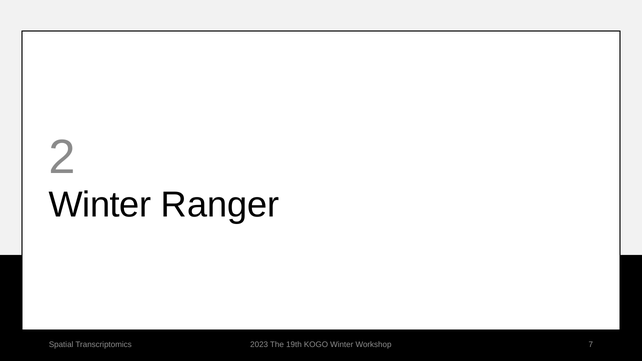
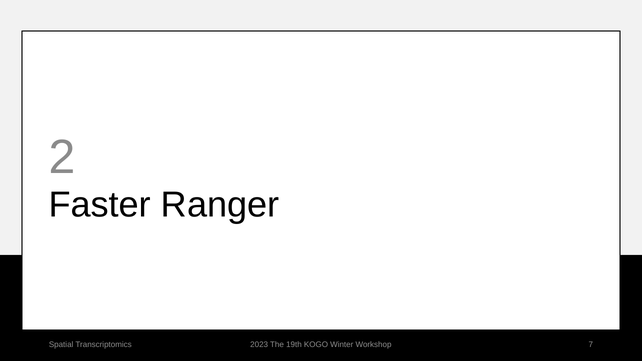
Winter: Winter -> Faster (100, 205)
